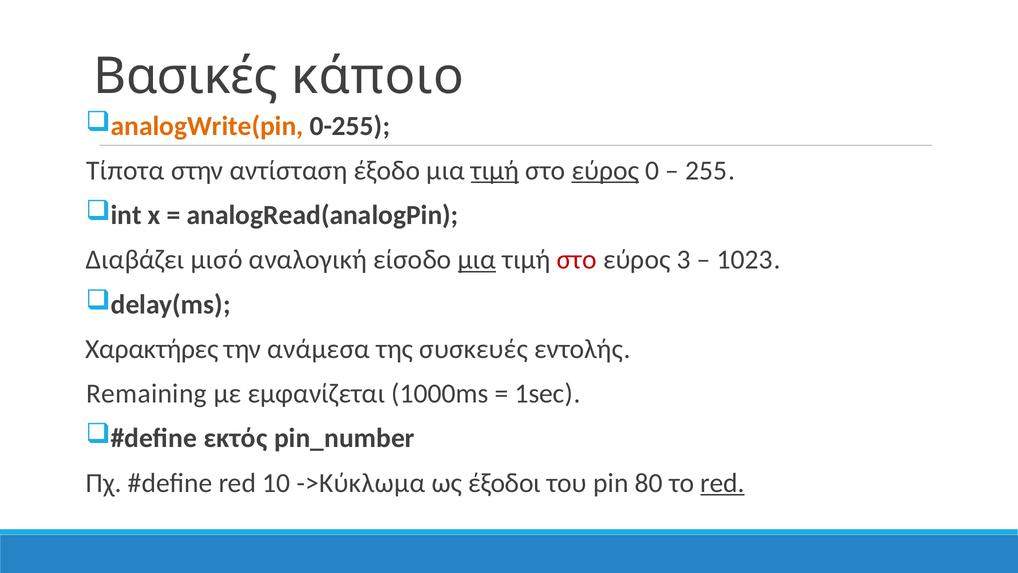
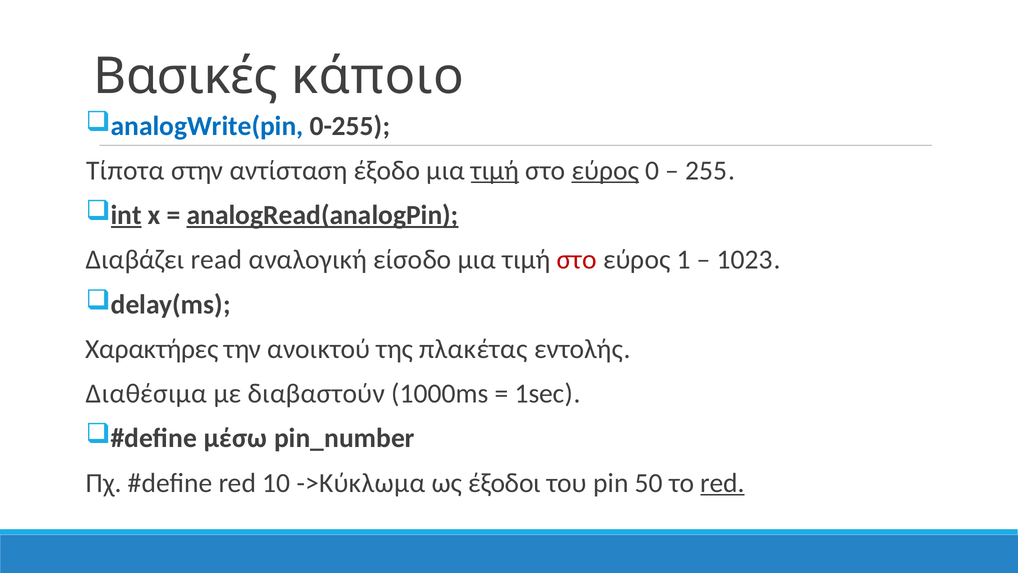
analogWrite(pin colour: orange -> blue (207, 126)
int underline: none -> present (126, 215)
analogRead(analogPin underline: none -> present (323, 215)
μισό: μισό -> read (216, 260)
μια underline: present -> none (477, 260)
3: 3 -> 1 (684, 260)
ανάμεσα: ανάμεσα -> ανοικτού (319, 349)
συσκευές: συσκευές -> πλακέτας (474, 349)
Remaining: Remaining -> Διαθέσιμα (146, 393)
εμφανίζεται: εμφανίζεται -> διαβαστούν (316, 393)
εκτός: εκτός -> μέσω (235, 438)
80: 80 -> 50 (649, 483)
